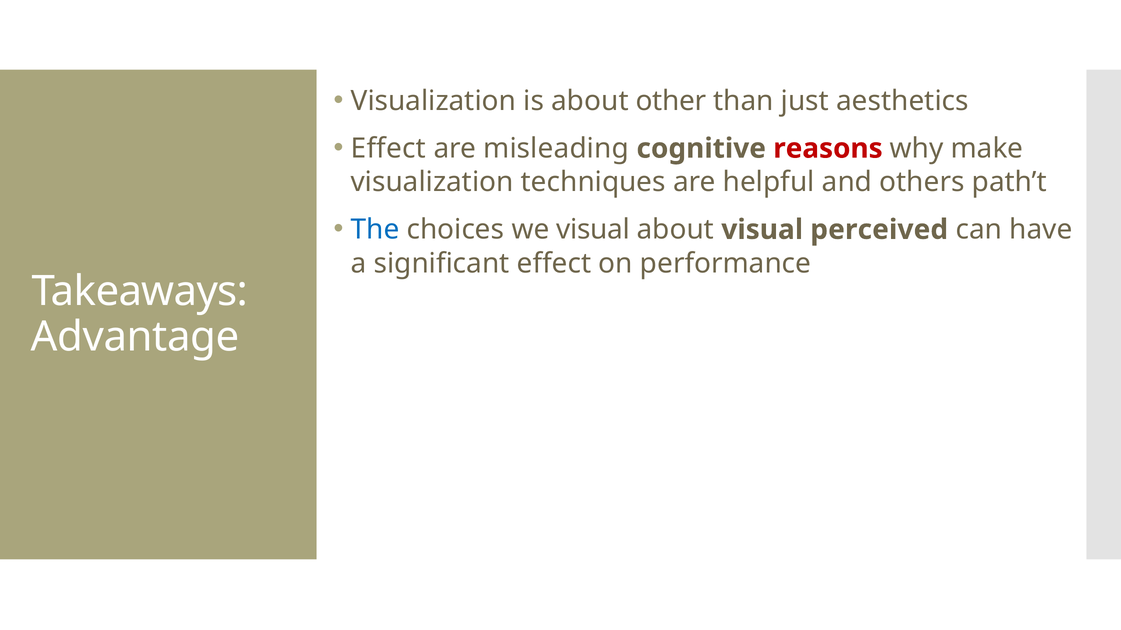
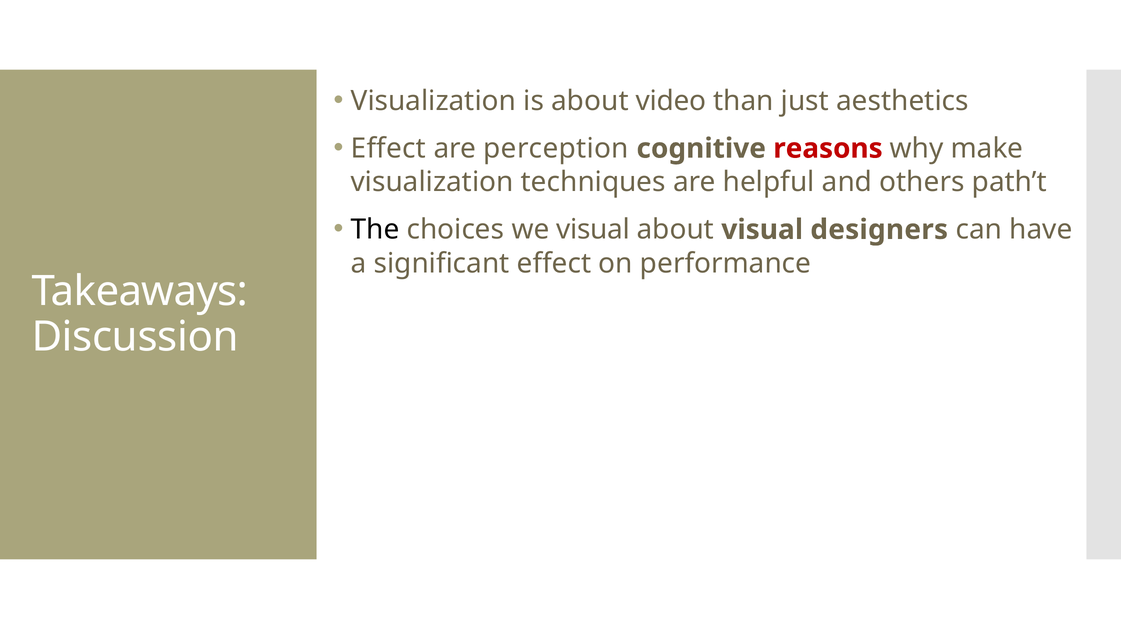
other: other -> video (671, 101)
misleading: misleading -> perception (556, 149)
The colour: blue -> black (375, 230)
perceived: perceived -> designers (879, 230)
Advantage: Advantage -> Discussion (135, 337)
